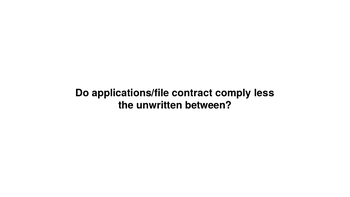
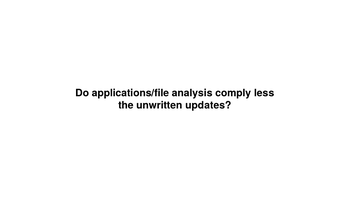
contract: contract -> analysis (192, 93)
between: between -> updates (208, 105)
